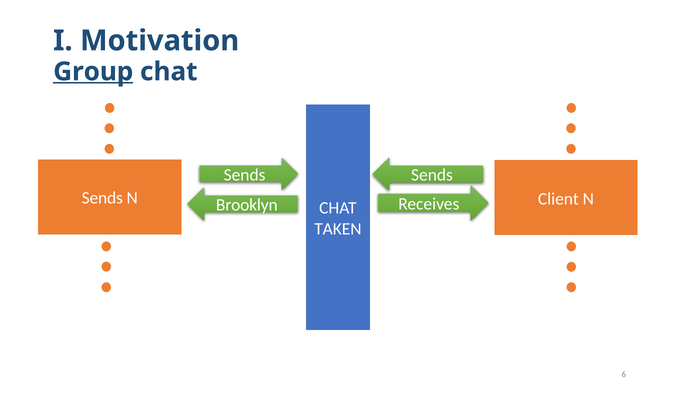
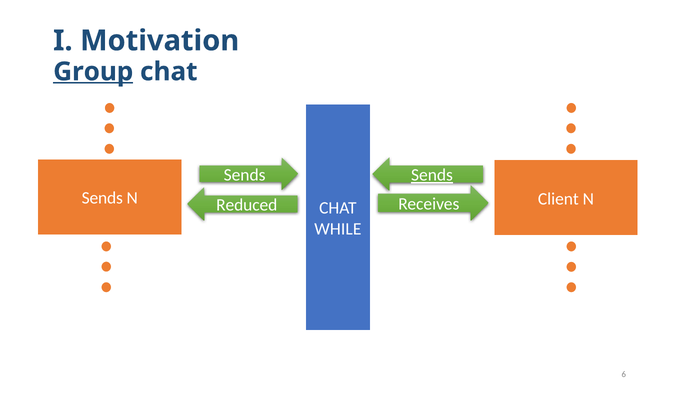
Sends underline: none -> present (432, 175)
Brooklyn: Brooklyn -> Reduced (247, 205)
TAKEN: TAKEN -> WHILE (338, 229)
